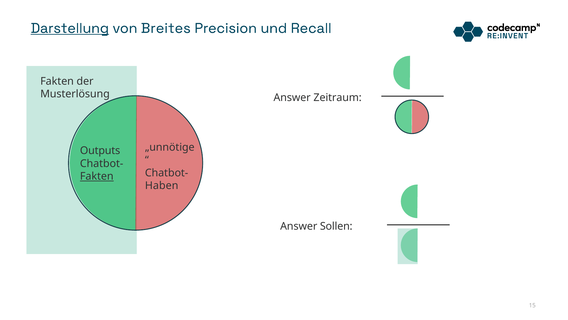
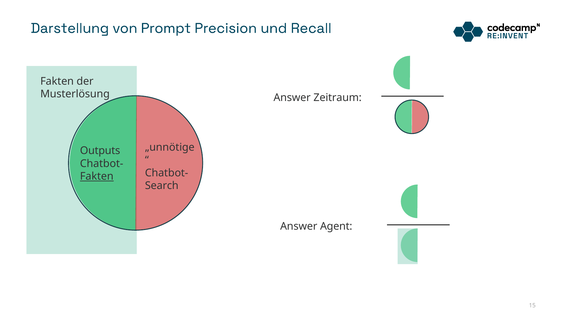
Darstellung underline: present -> none (70, 28)
Breites: Breites -> Prompt (166, 28)
Haben: Haben -> Search (162, 185)
Sollen: Sollen -> Agent (336, 226)
